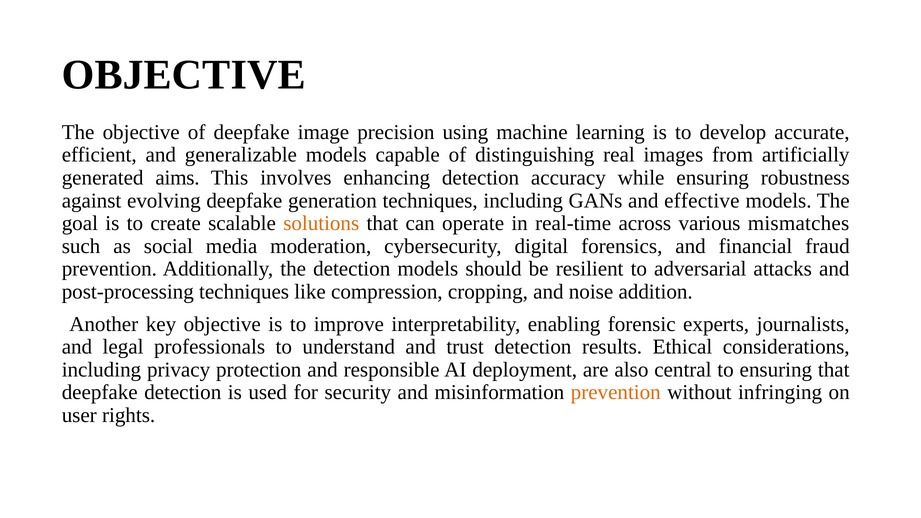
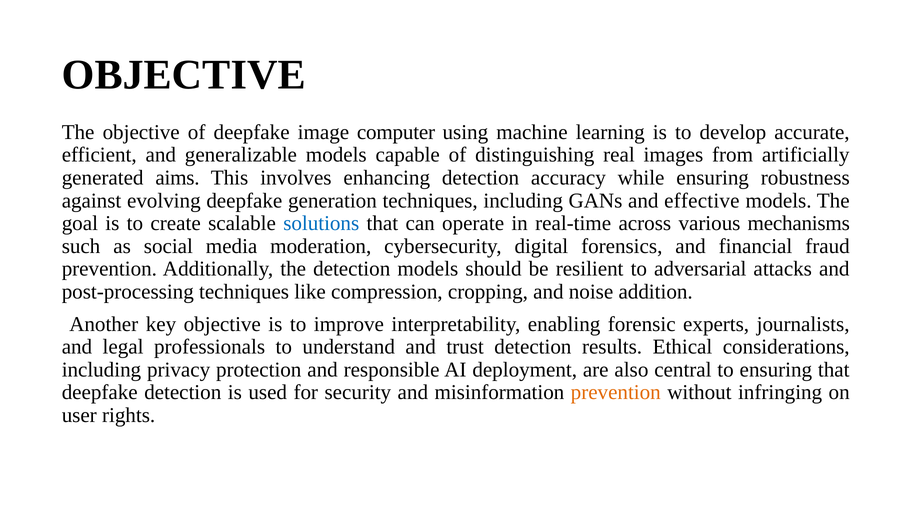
precision: precision -> computer (396, 132)
solutions colour: orange -> blue (321, 223)
mismatches: mismatches -> mechanisms (799, 223)
